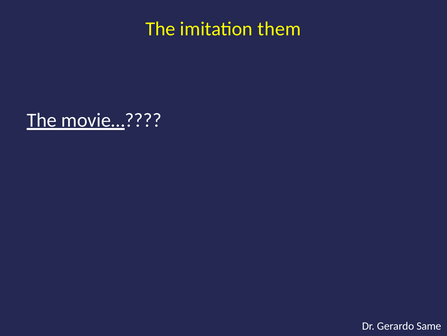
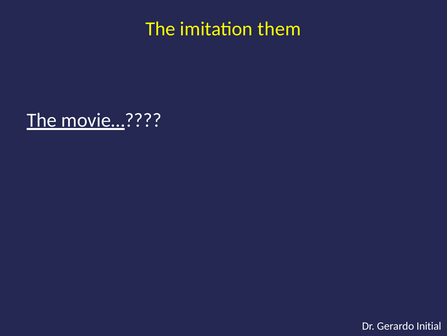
Same: Same -> Initial (429, 325)
